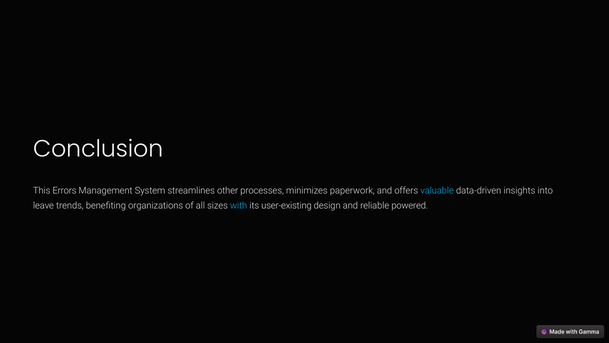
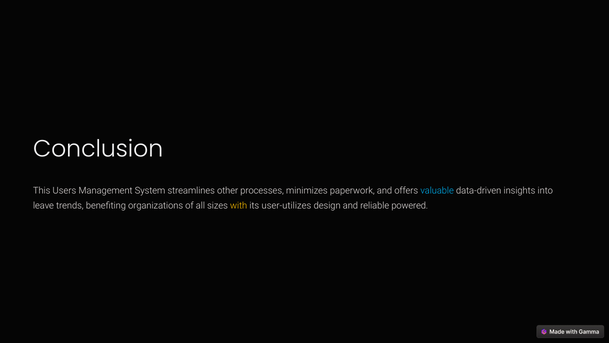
Errors: Errors -> Users (64, 191)
with colour: light blue -> yellow (239, 206)
user-existing: user-existing -> user-utilizes (286, 206)
